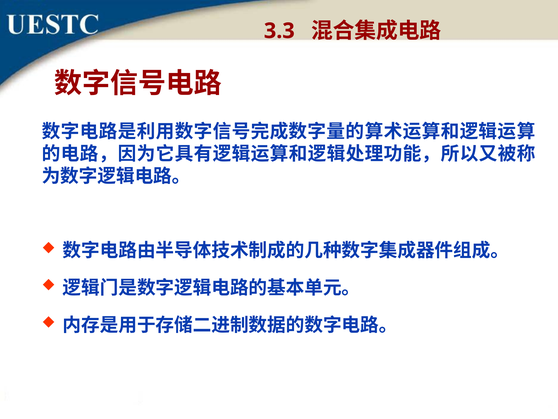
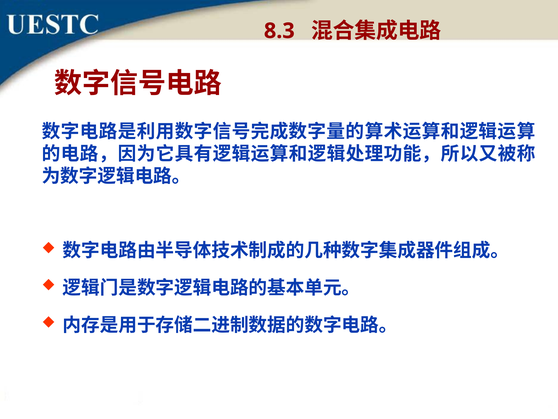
3.3: 3.3 -> 8.3 (279, 31)
